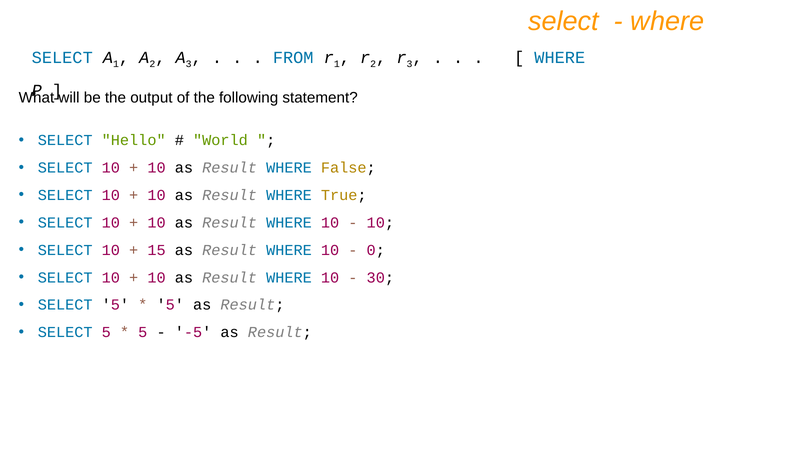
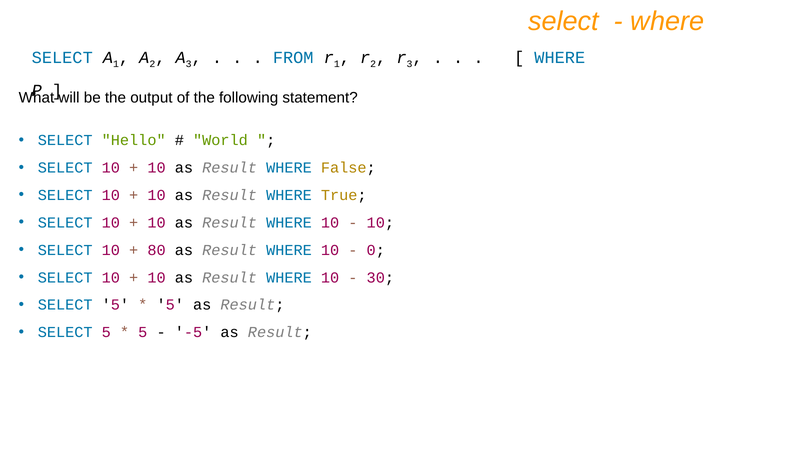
15: 15 -> 80 (157, 250)
